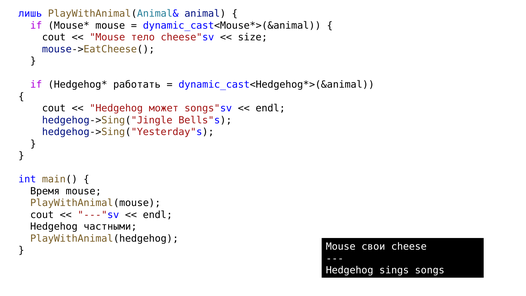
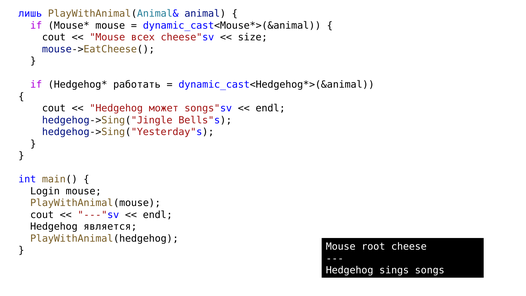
тело: тело -> всех (143, 37)
Время: Время -> Login (45, 191)
частными: частными -> является (110, 227)
свои: свои -> root (373, 247)
